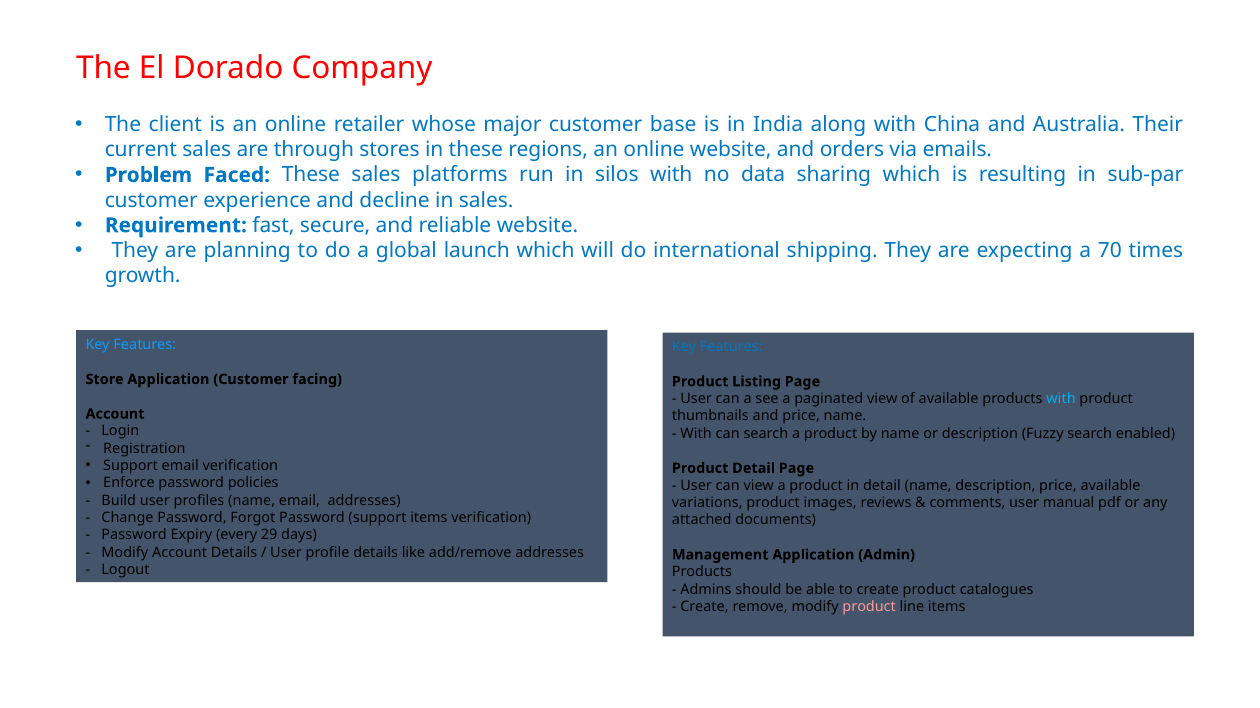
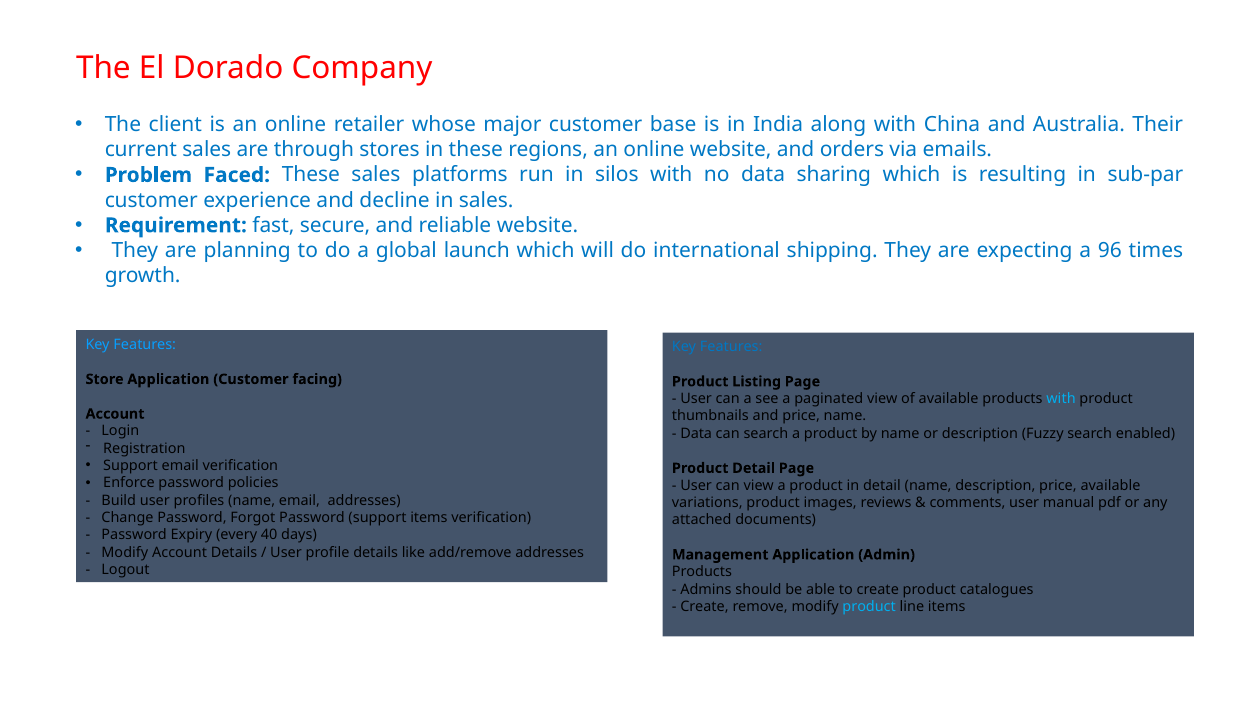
70: 70 -> 96 (1110, 251)
With: With -> Data (696, 434)
29: 29 -> 40 (269, 536)
product colour: pink -> light blue (869, 607)
